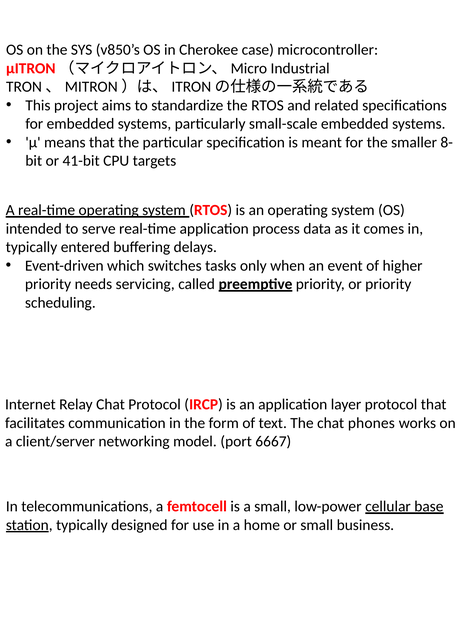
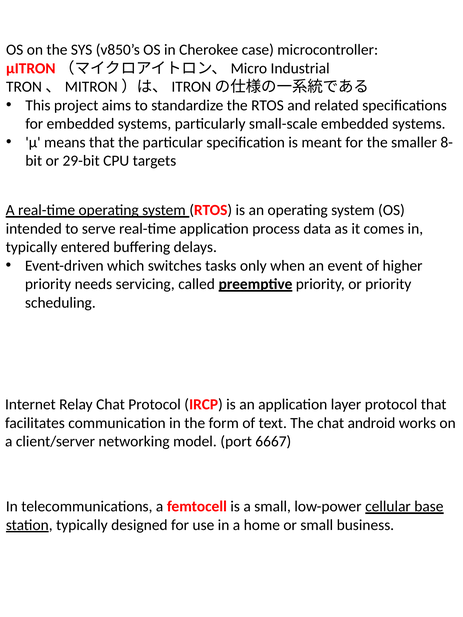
41-bit: 41-bit -> 29-bit (81, 161)
phones: phones -> android (372, 423)
